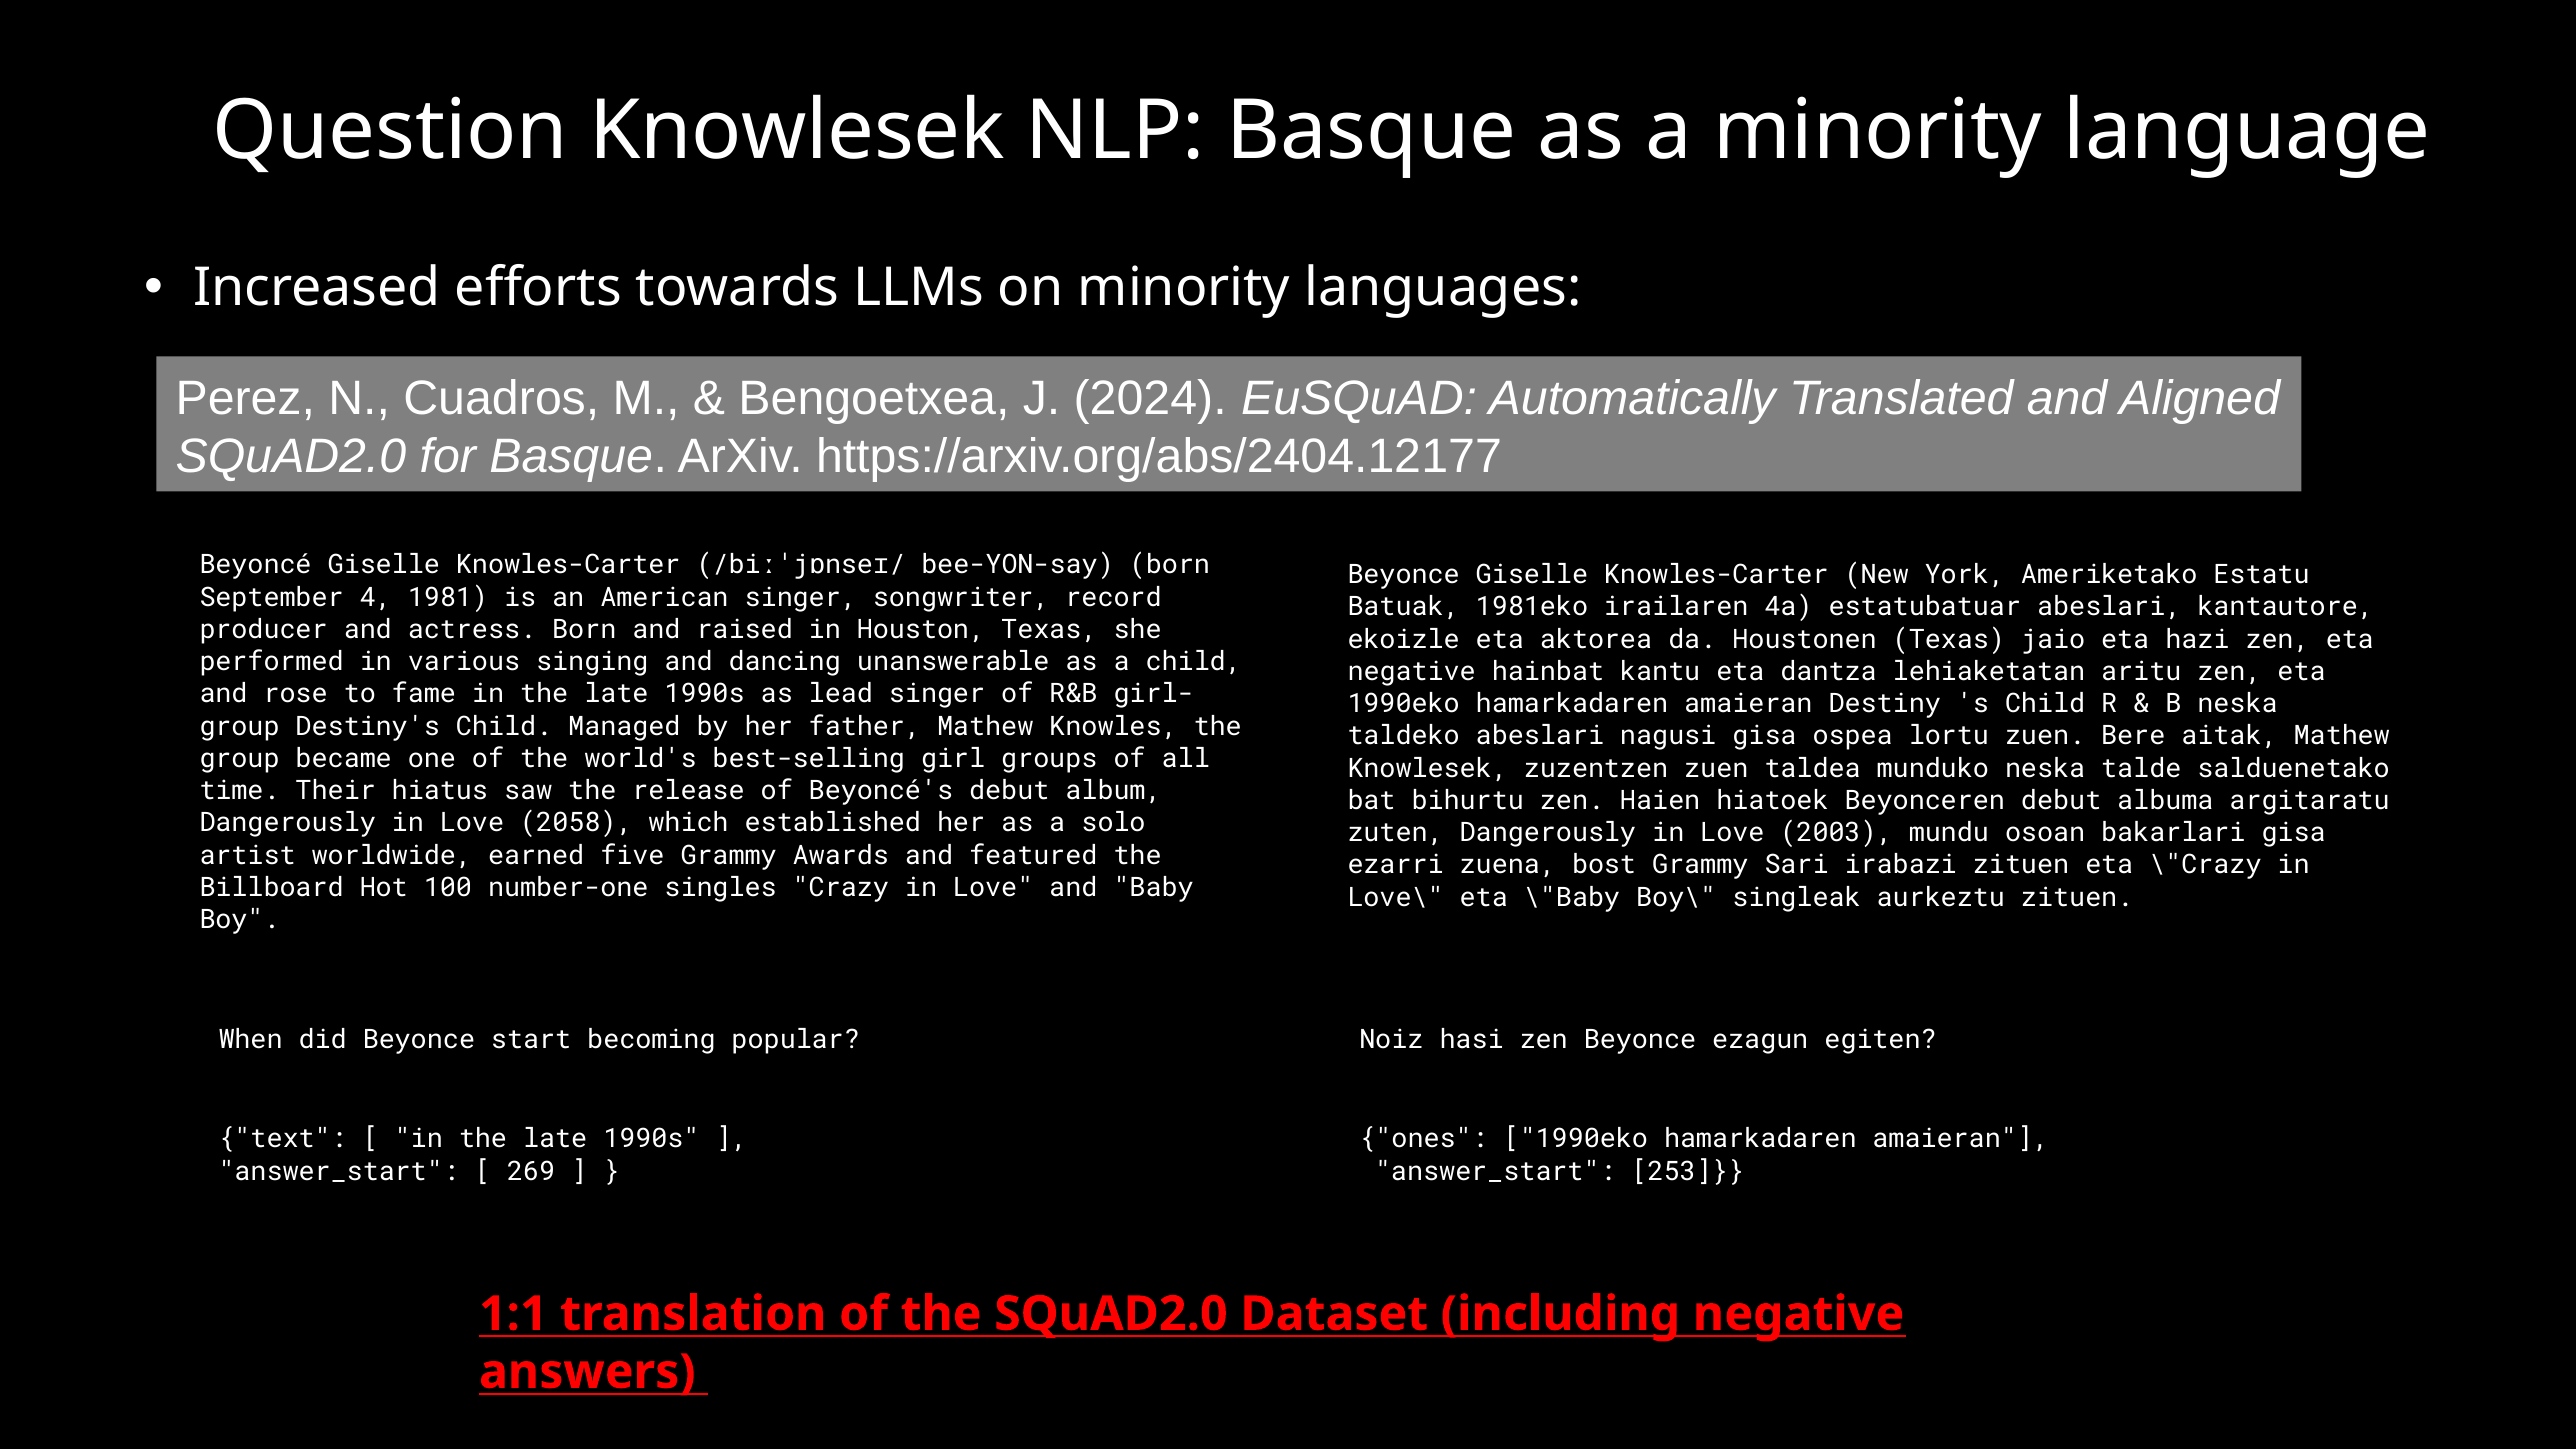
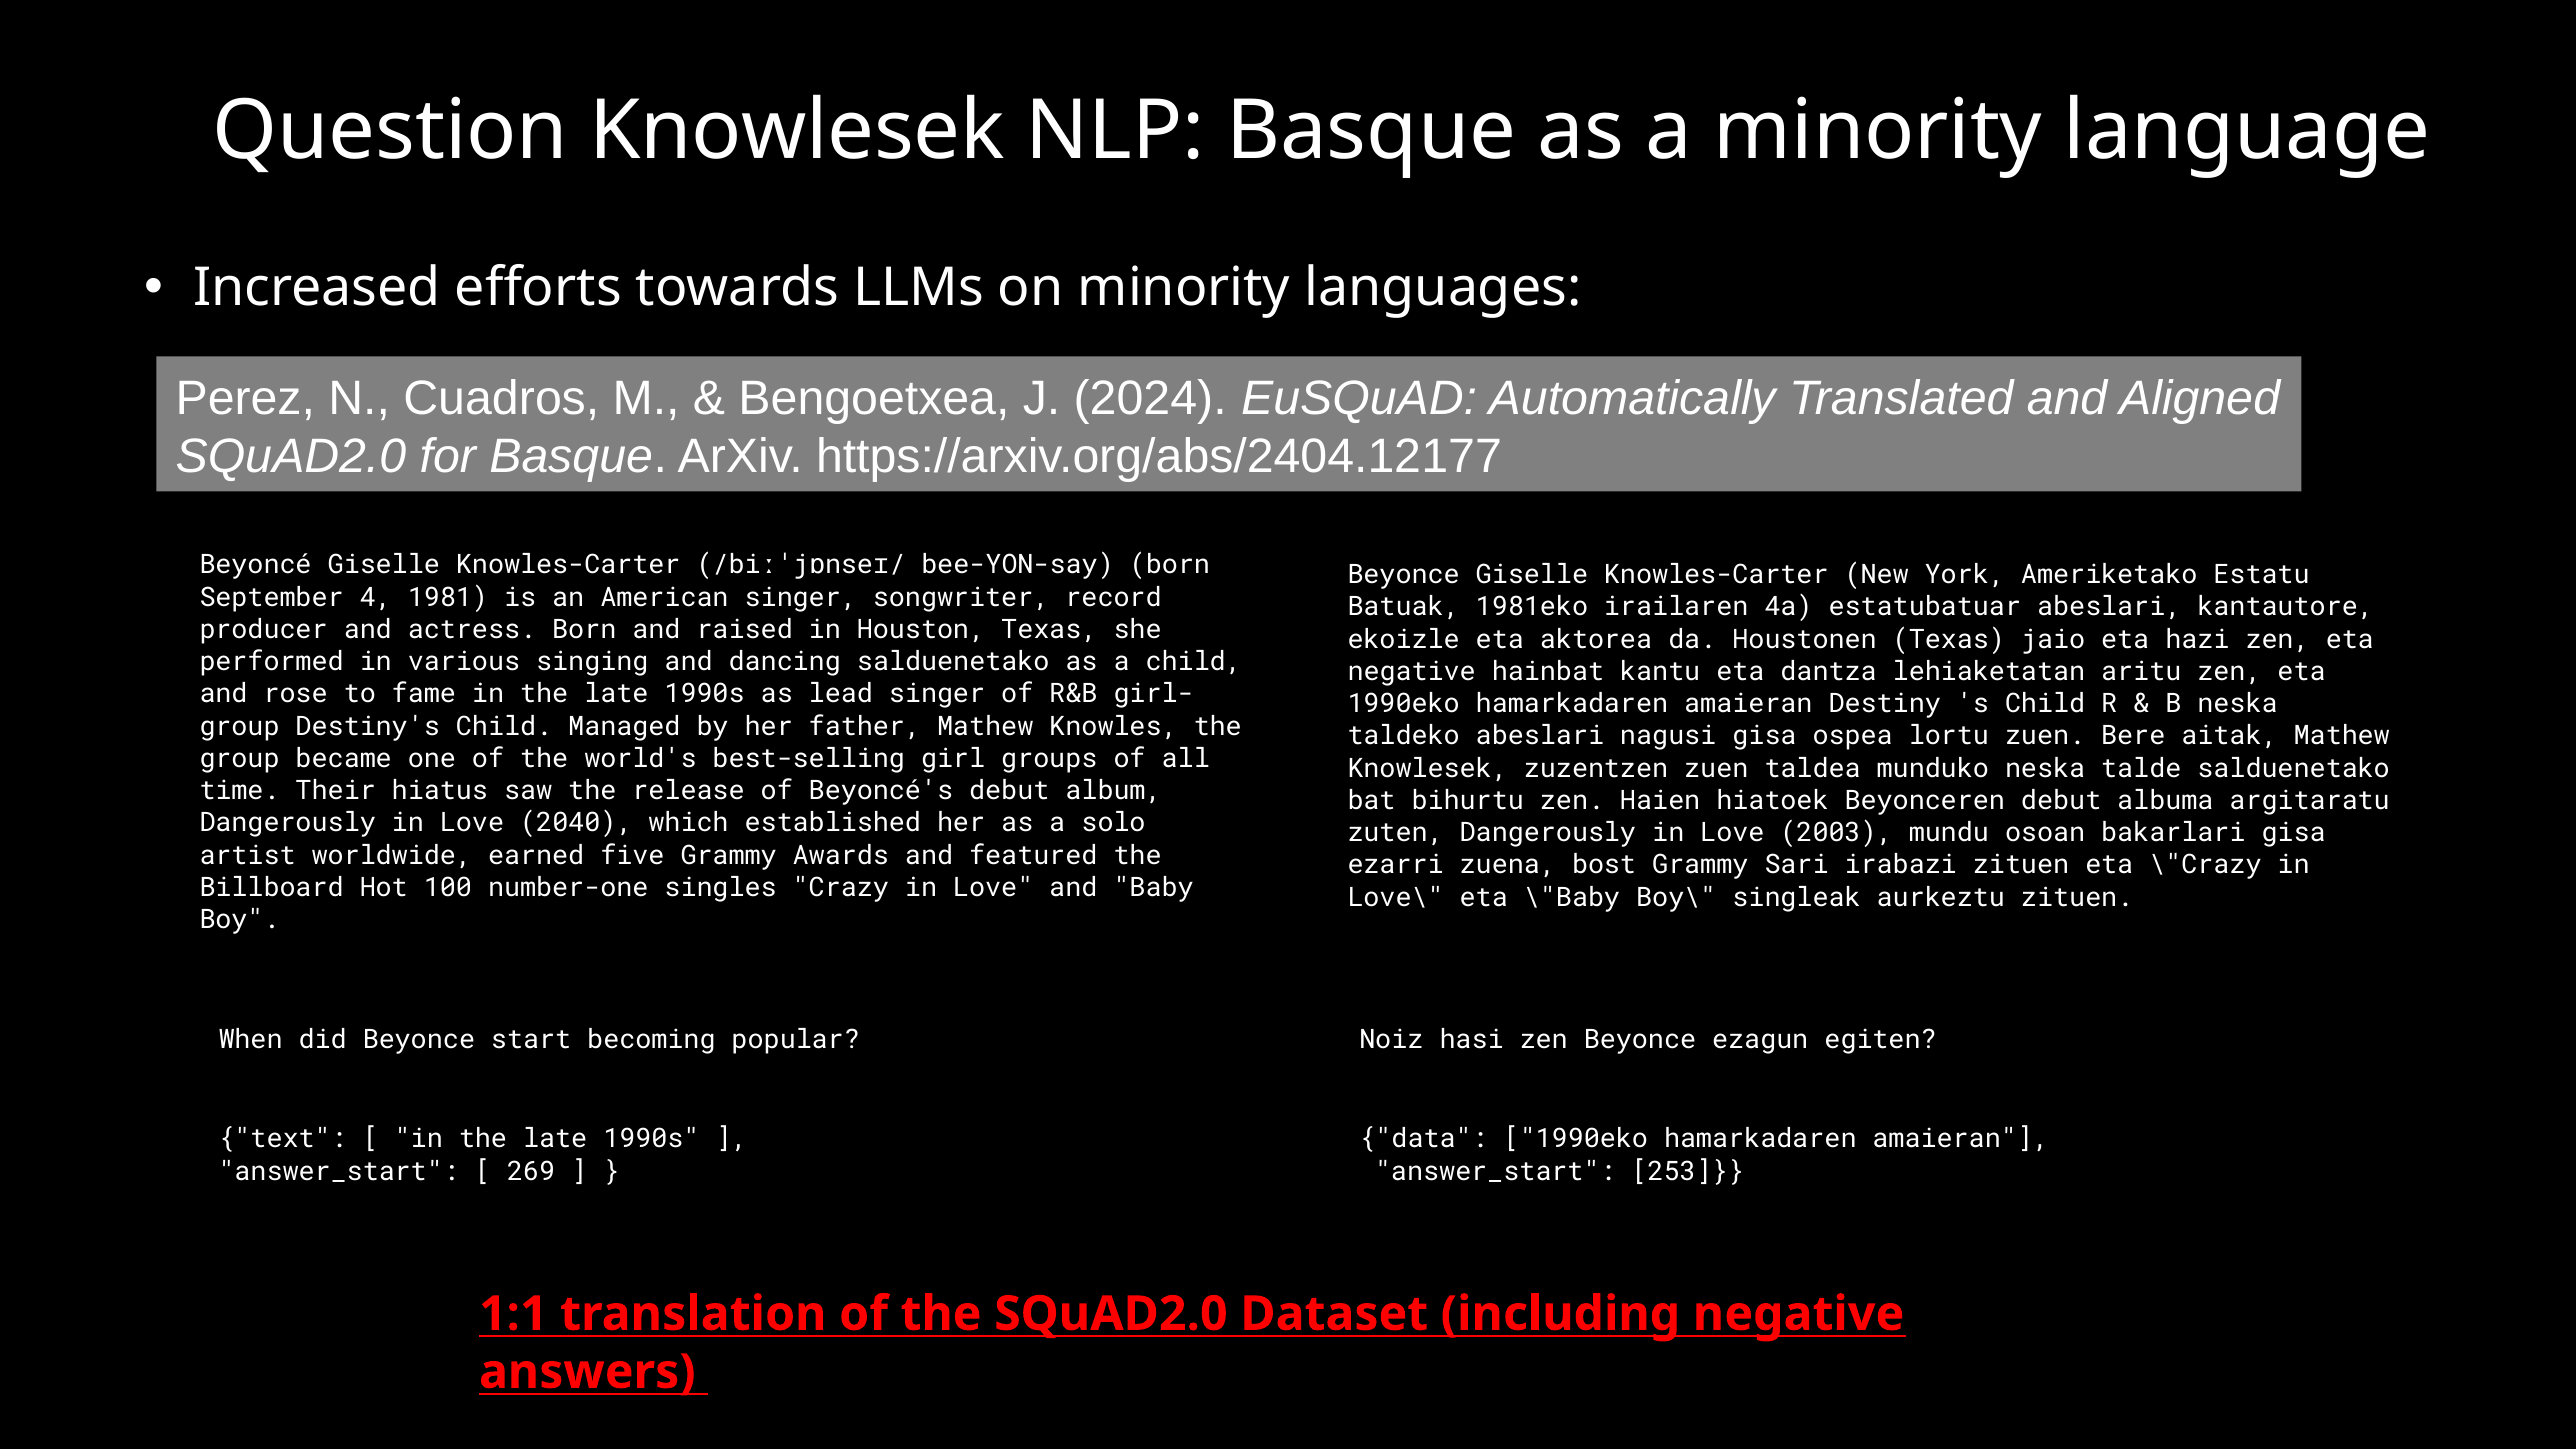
dancing unanswerable: unanswerable -> salduenetako (953, 662)
2058: 2058 -> 2040 (576, 823)
ones: ones -> data (1424, 1139)
